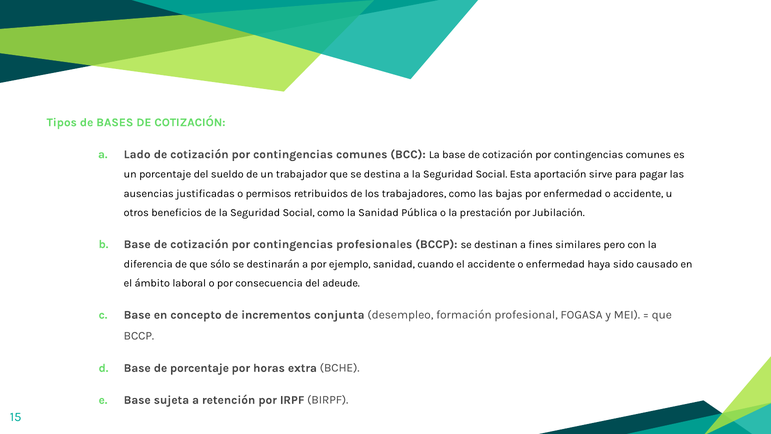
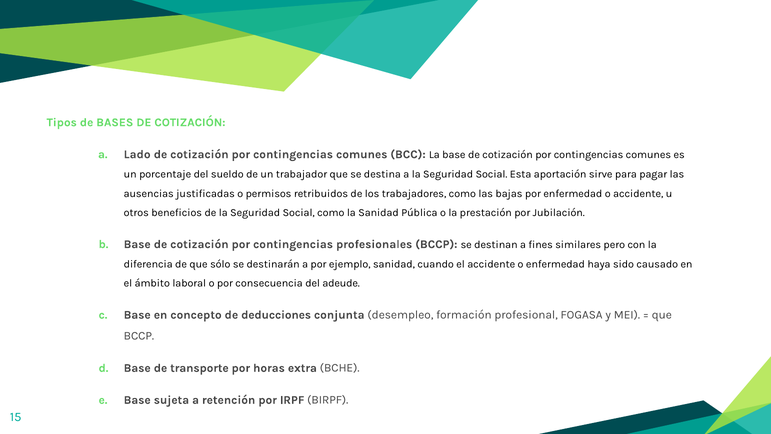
incrementos: incrementos -> deducciones (276, 315)
de porcentaje: porcentaje -> transporte (199, 368)
